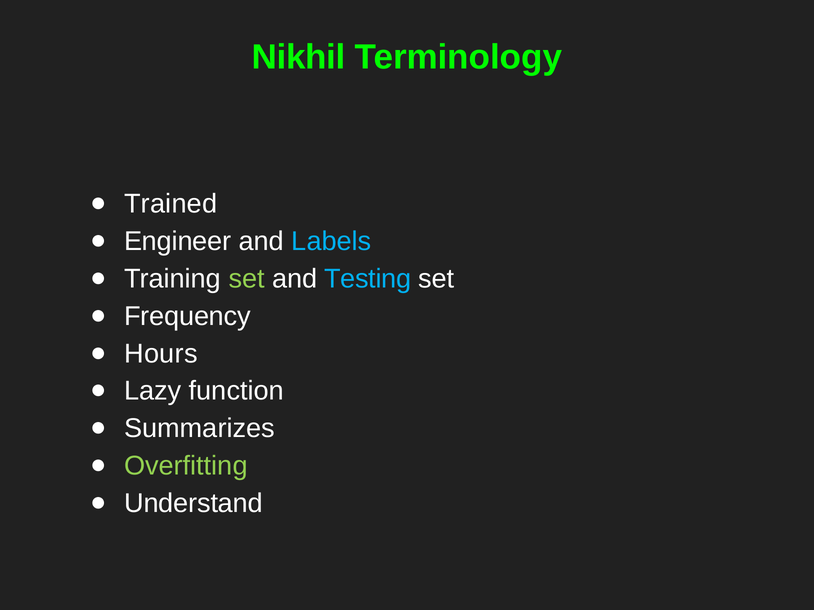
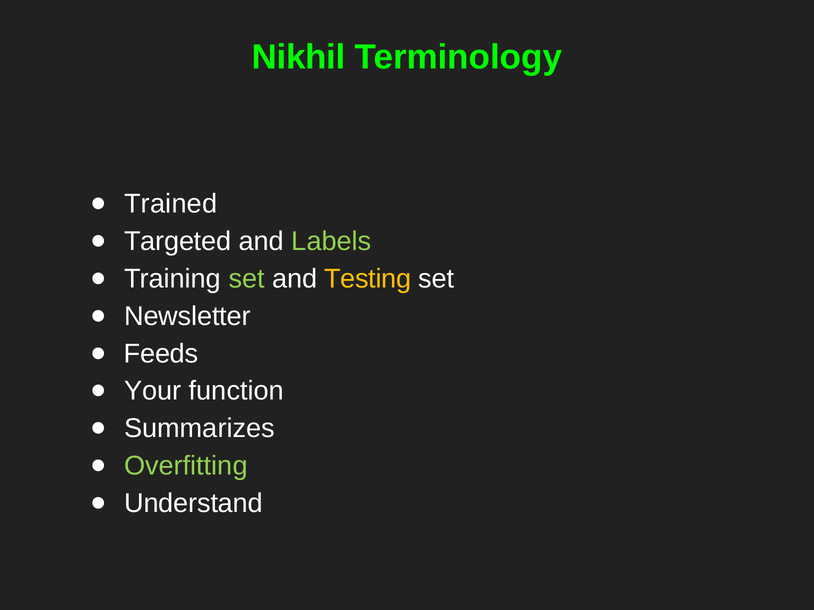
Engineer: Engineer -> Targeted (178, 242)
Labels colour: light blue -> light green (331, 242)
Testing colour: light blue -> yellow (368, 279)
Frequency: Frequency -> Newsletter (187, 316)
Hours: Hours -> Feeds (161, 354)
Lazy: Lazy -> Your (153, 391)
